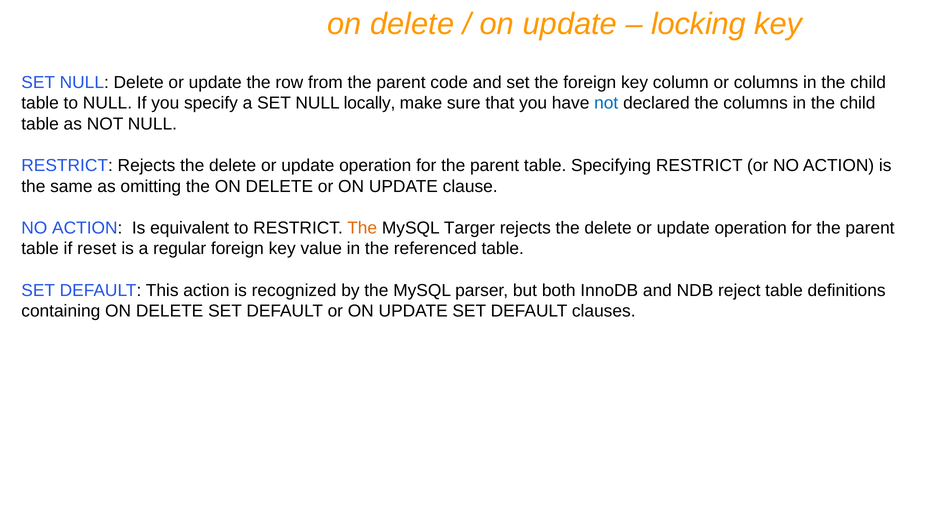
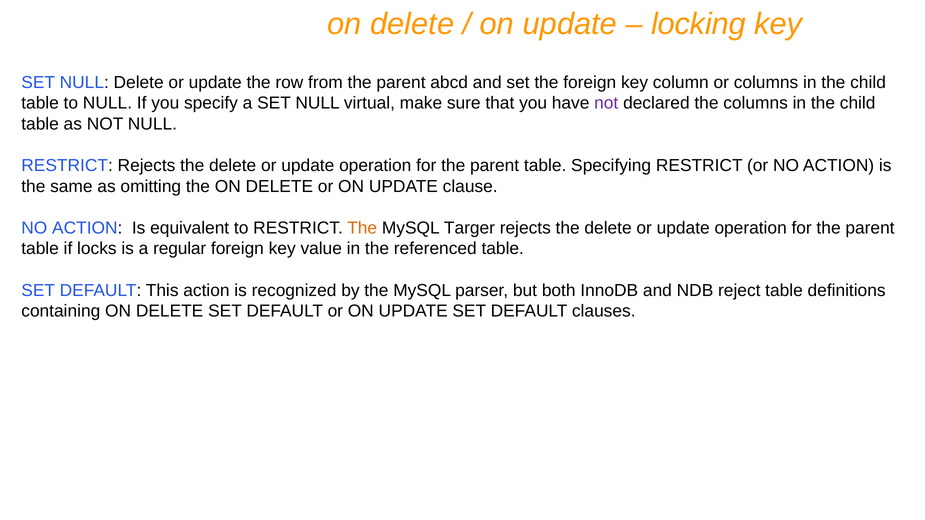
code: code -> abcd (449, 82)
locally: locally -> virtual (369, 103)
not colour: blue -> purple (606, 103)
reset: reset -> locks (97, 249)
